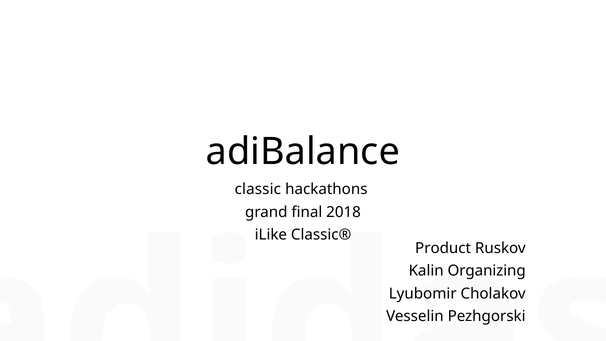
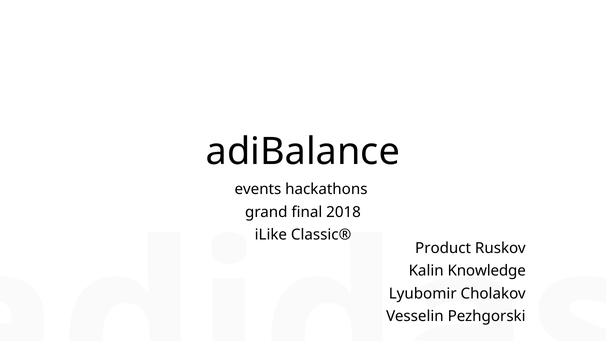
classic: classic -> events (258, 189)
Organizing: Organizing -> Knowledge (487, 271)
